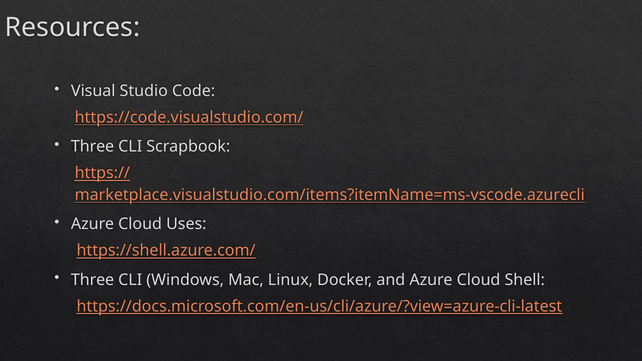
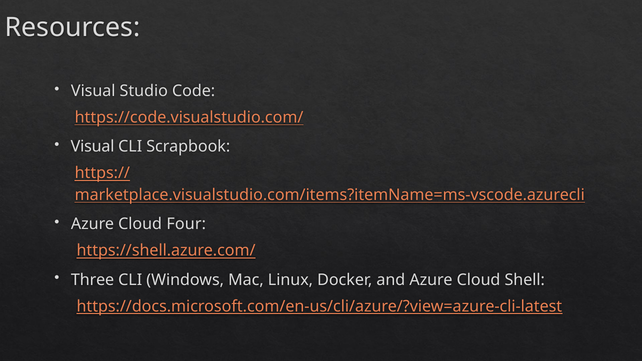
Three: Three -> Visual (93, 147)
Uses: Uses -> Four (186, 224)
